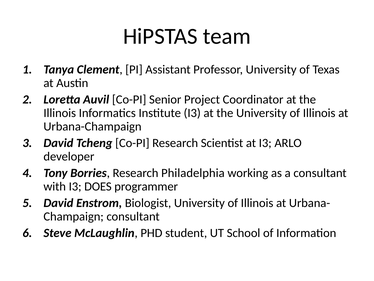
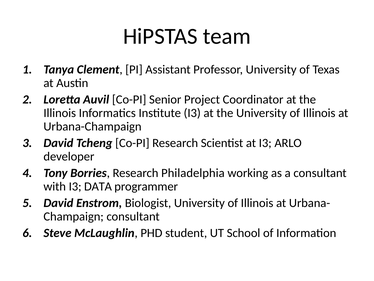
DOES: DOES -> DATA (98, 186)
